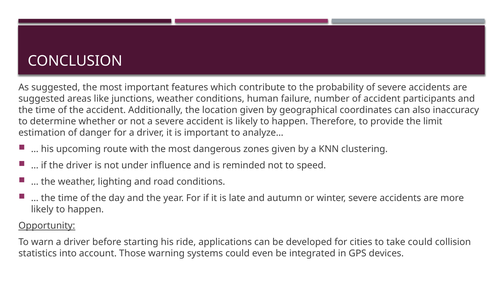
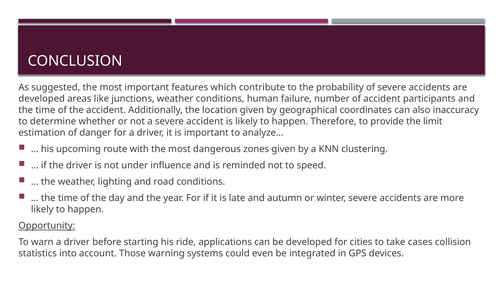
suggested: suggested -> developed (42, 99)
take could: could -> cases (420, 242)
